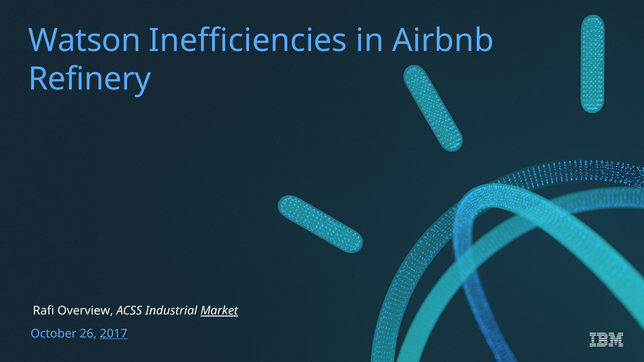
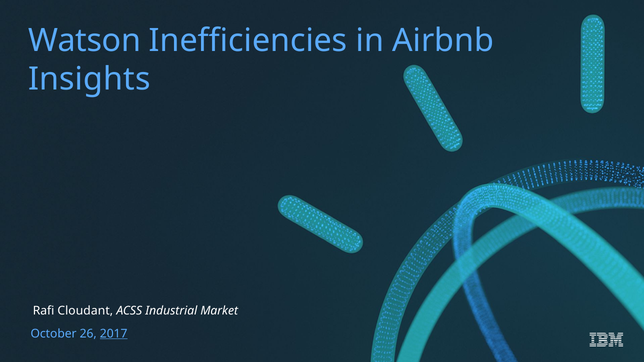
Refinery: Refinery -> Insights (89, 79)
Overview: Overview -> Cloudant (85, 311)
Market underline: present -> none (219, 311)
